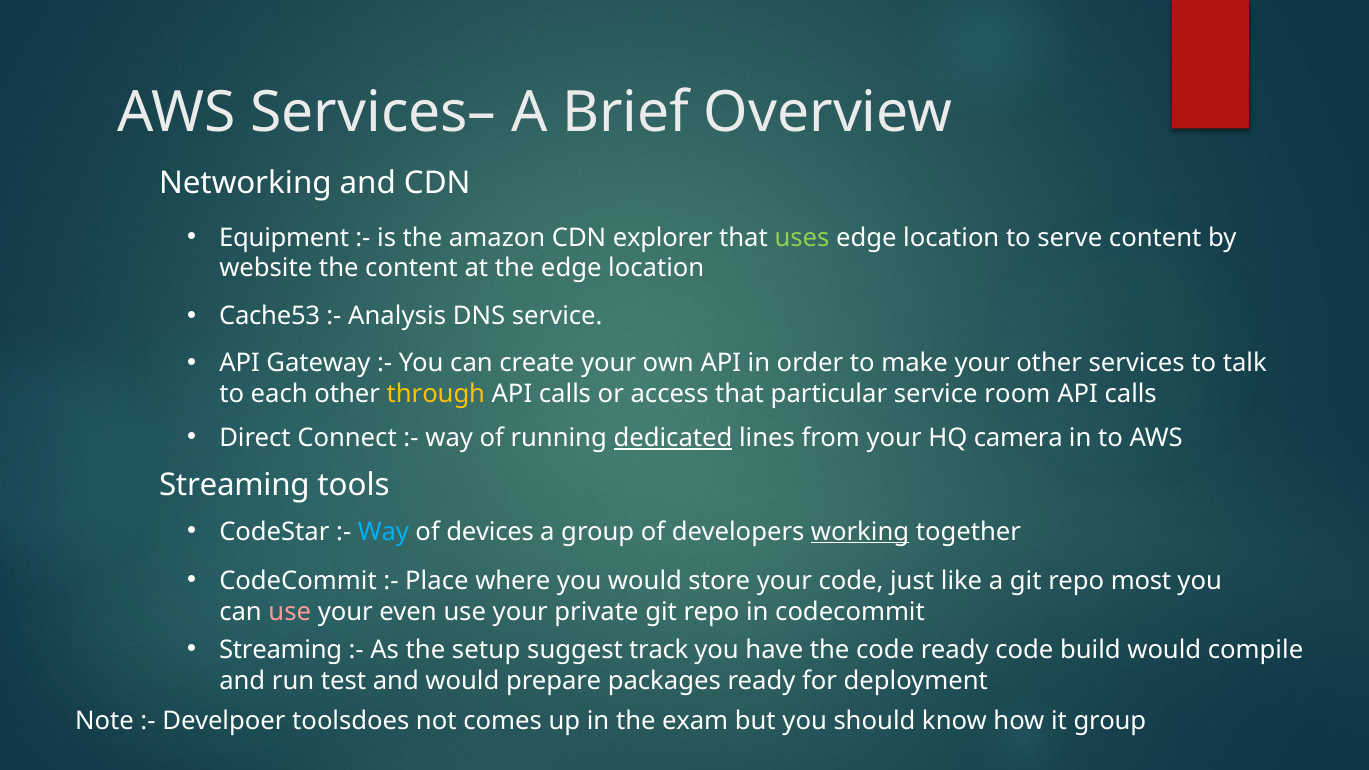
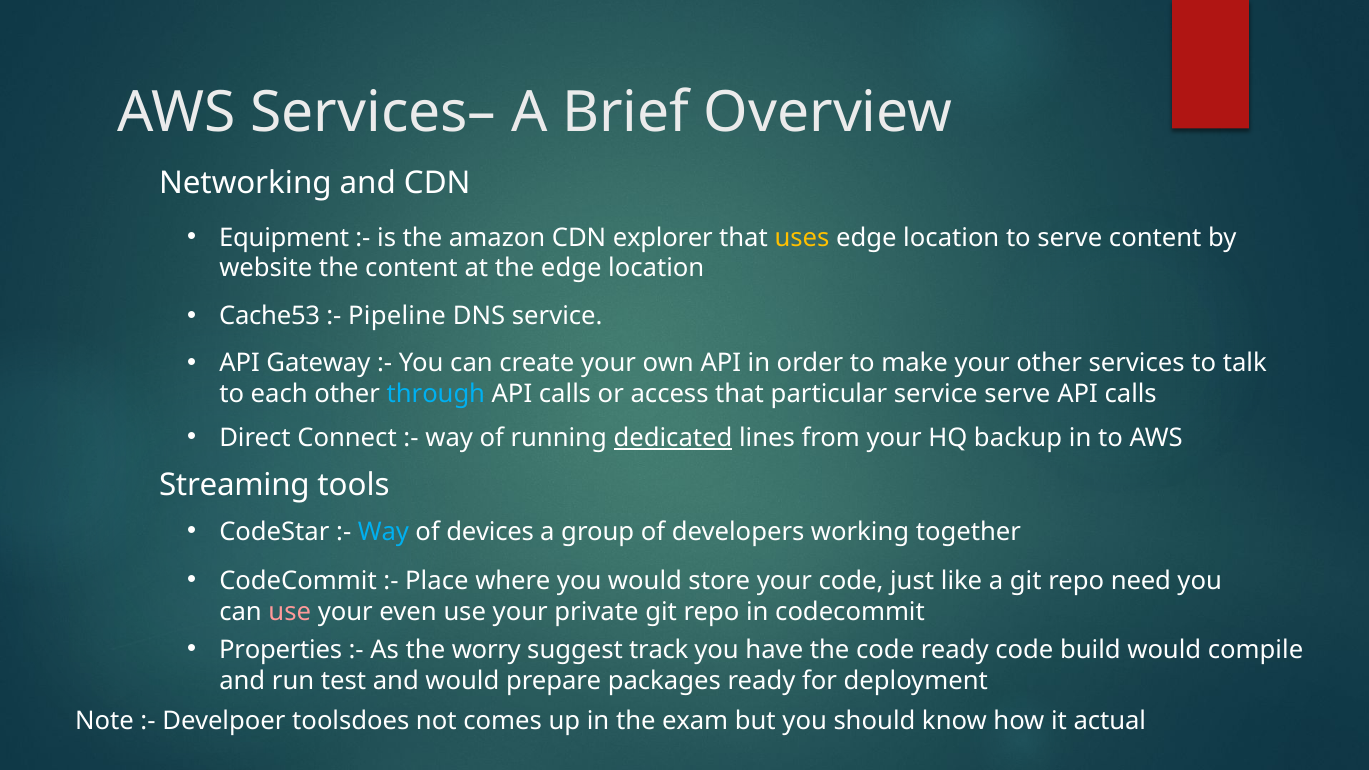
uses colour: light green -> yellow (802, 238)
Analysis: Analysis -> Pipeline (397, 316)
through colour: yellow -> light blue (436, 394)
service room: room -> serve (1017, 394)
camera: camera -> backup (1018, 438)
working underline: present -> none (860, 532)
most: most -> need (1141, 581)
Streaming: Streaming -> Properties (281, 650)
setup: setup -> worry (486, 650)
it group: group -> actual (1110, 721)
